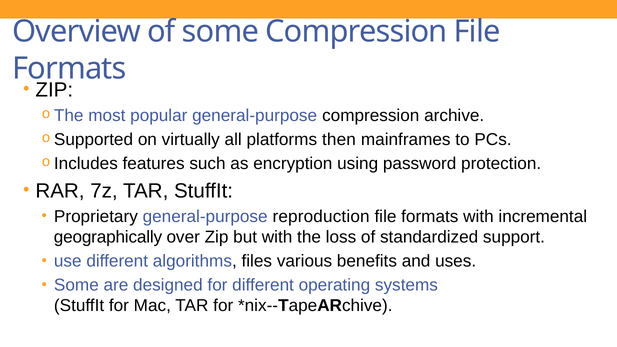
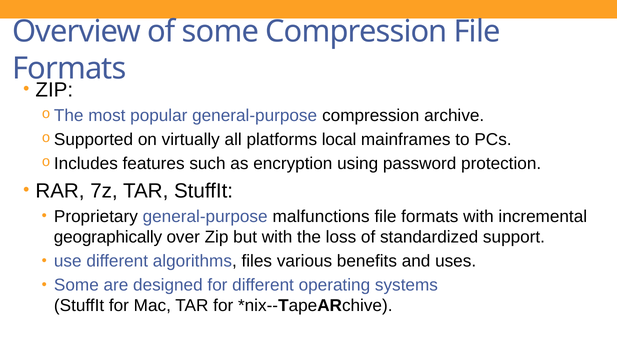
then: then -> local (339, 140)
reproduction: reproduction -> malfunctions (321, 217)
